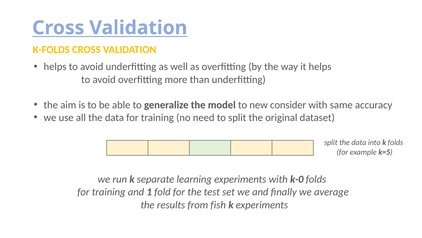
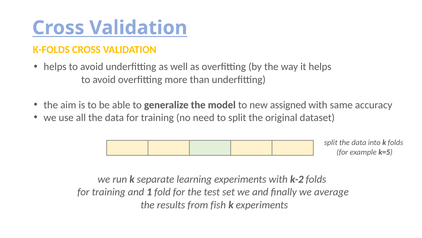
consider: consider -> assigned (288, 105)
k-0: k-0 -> k-2 (297, 179)
